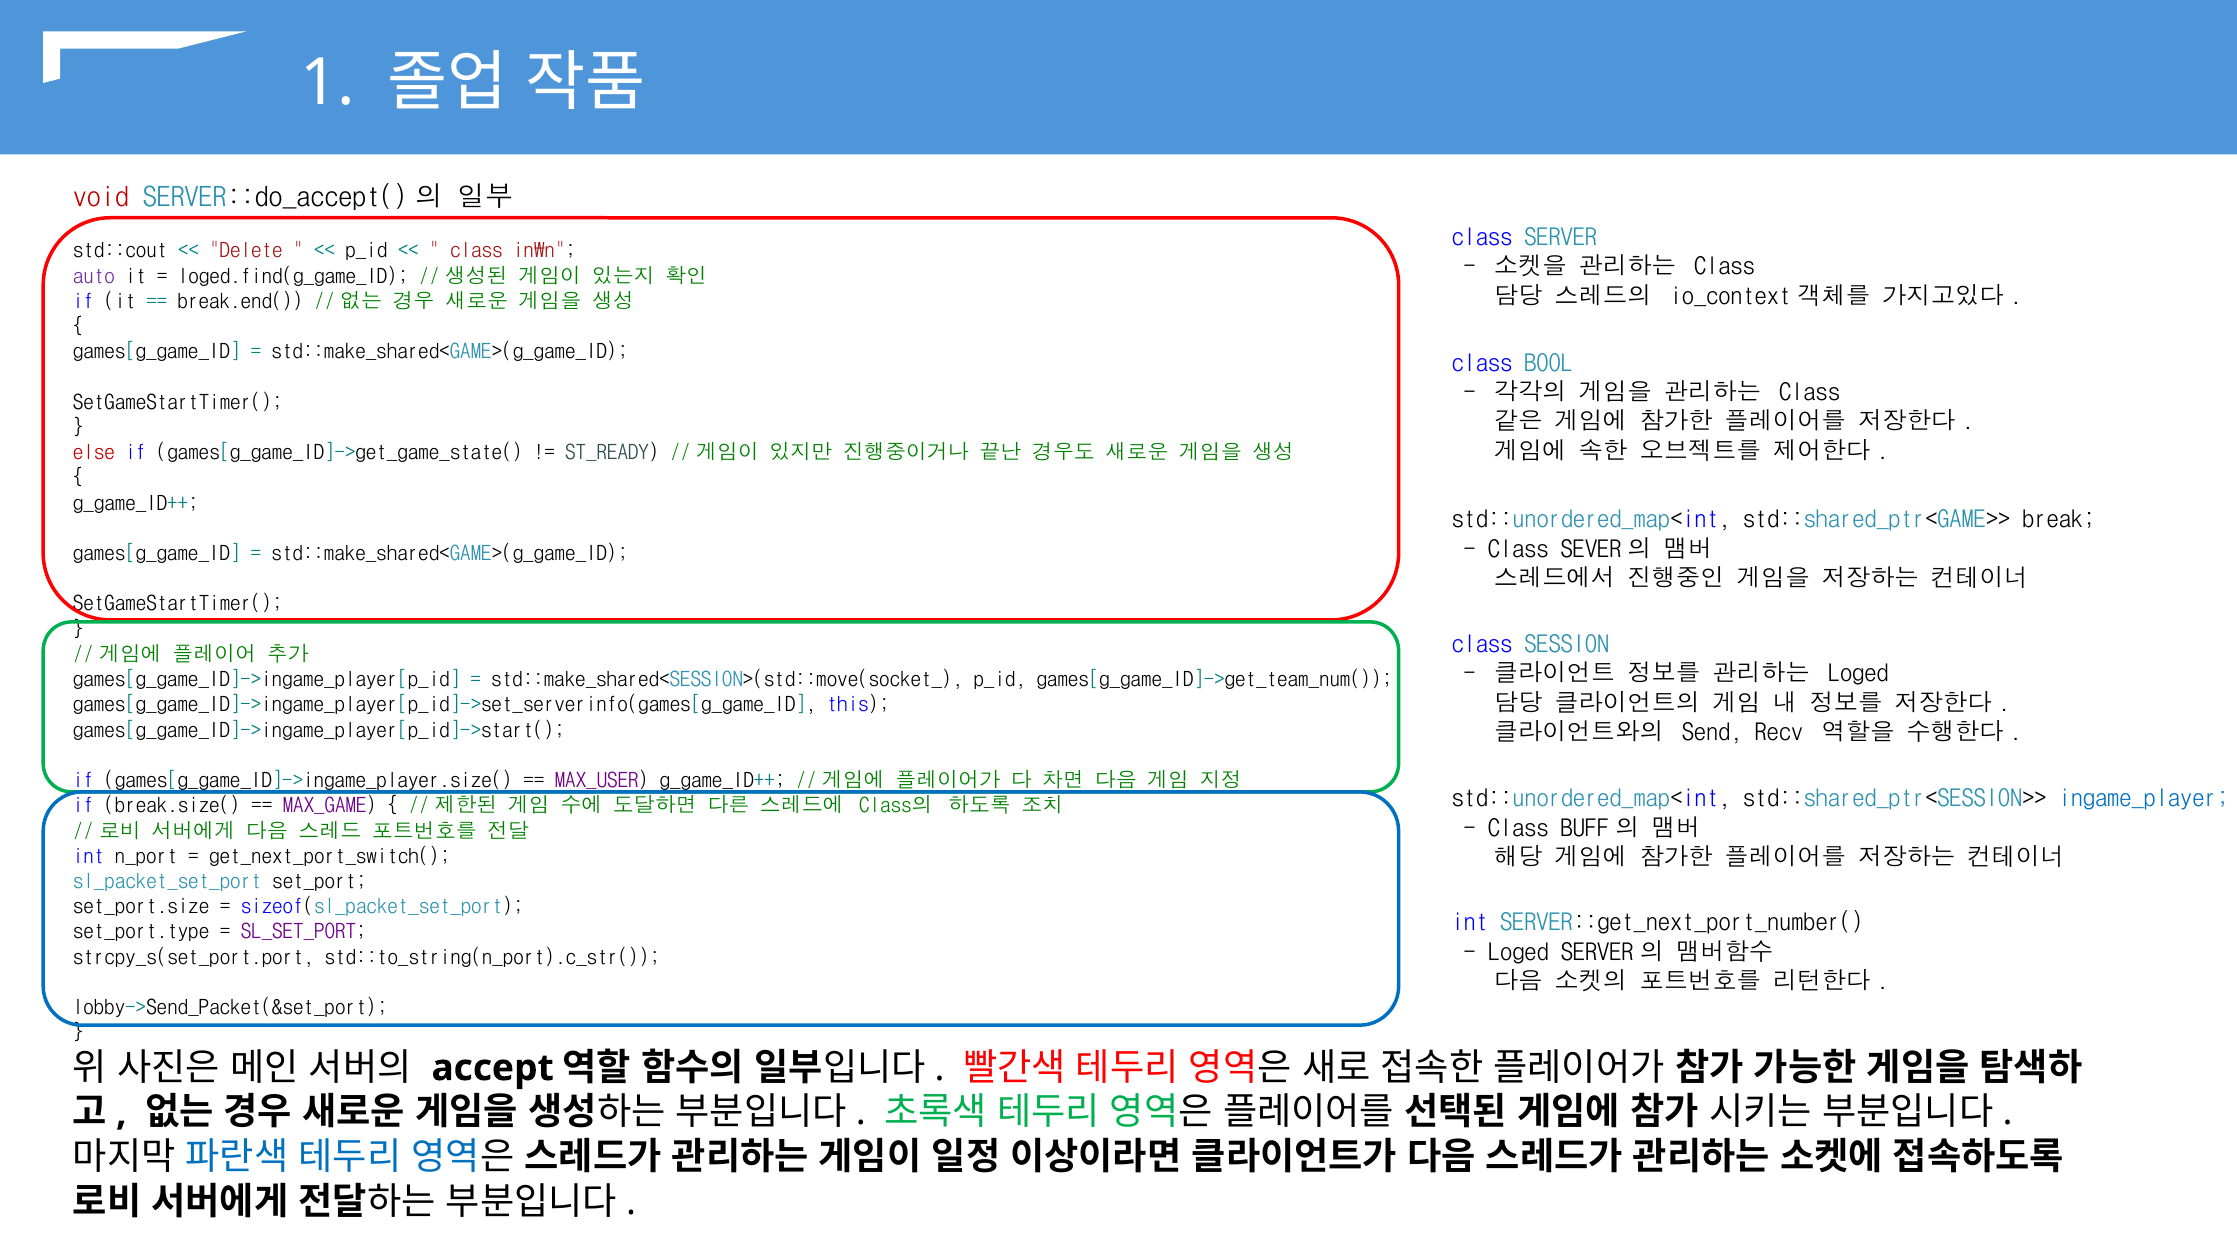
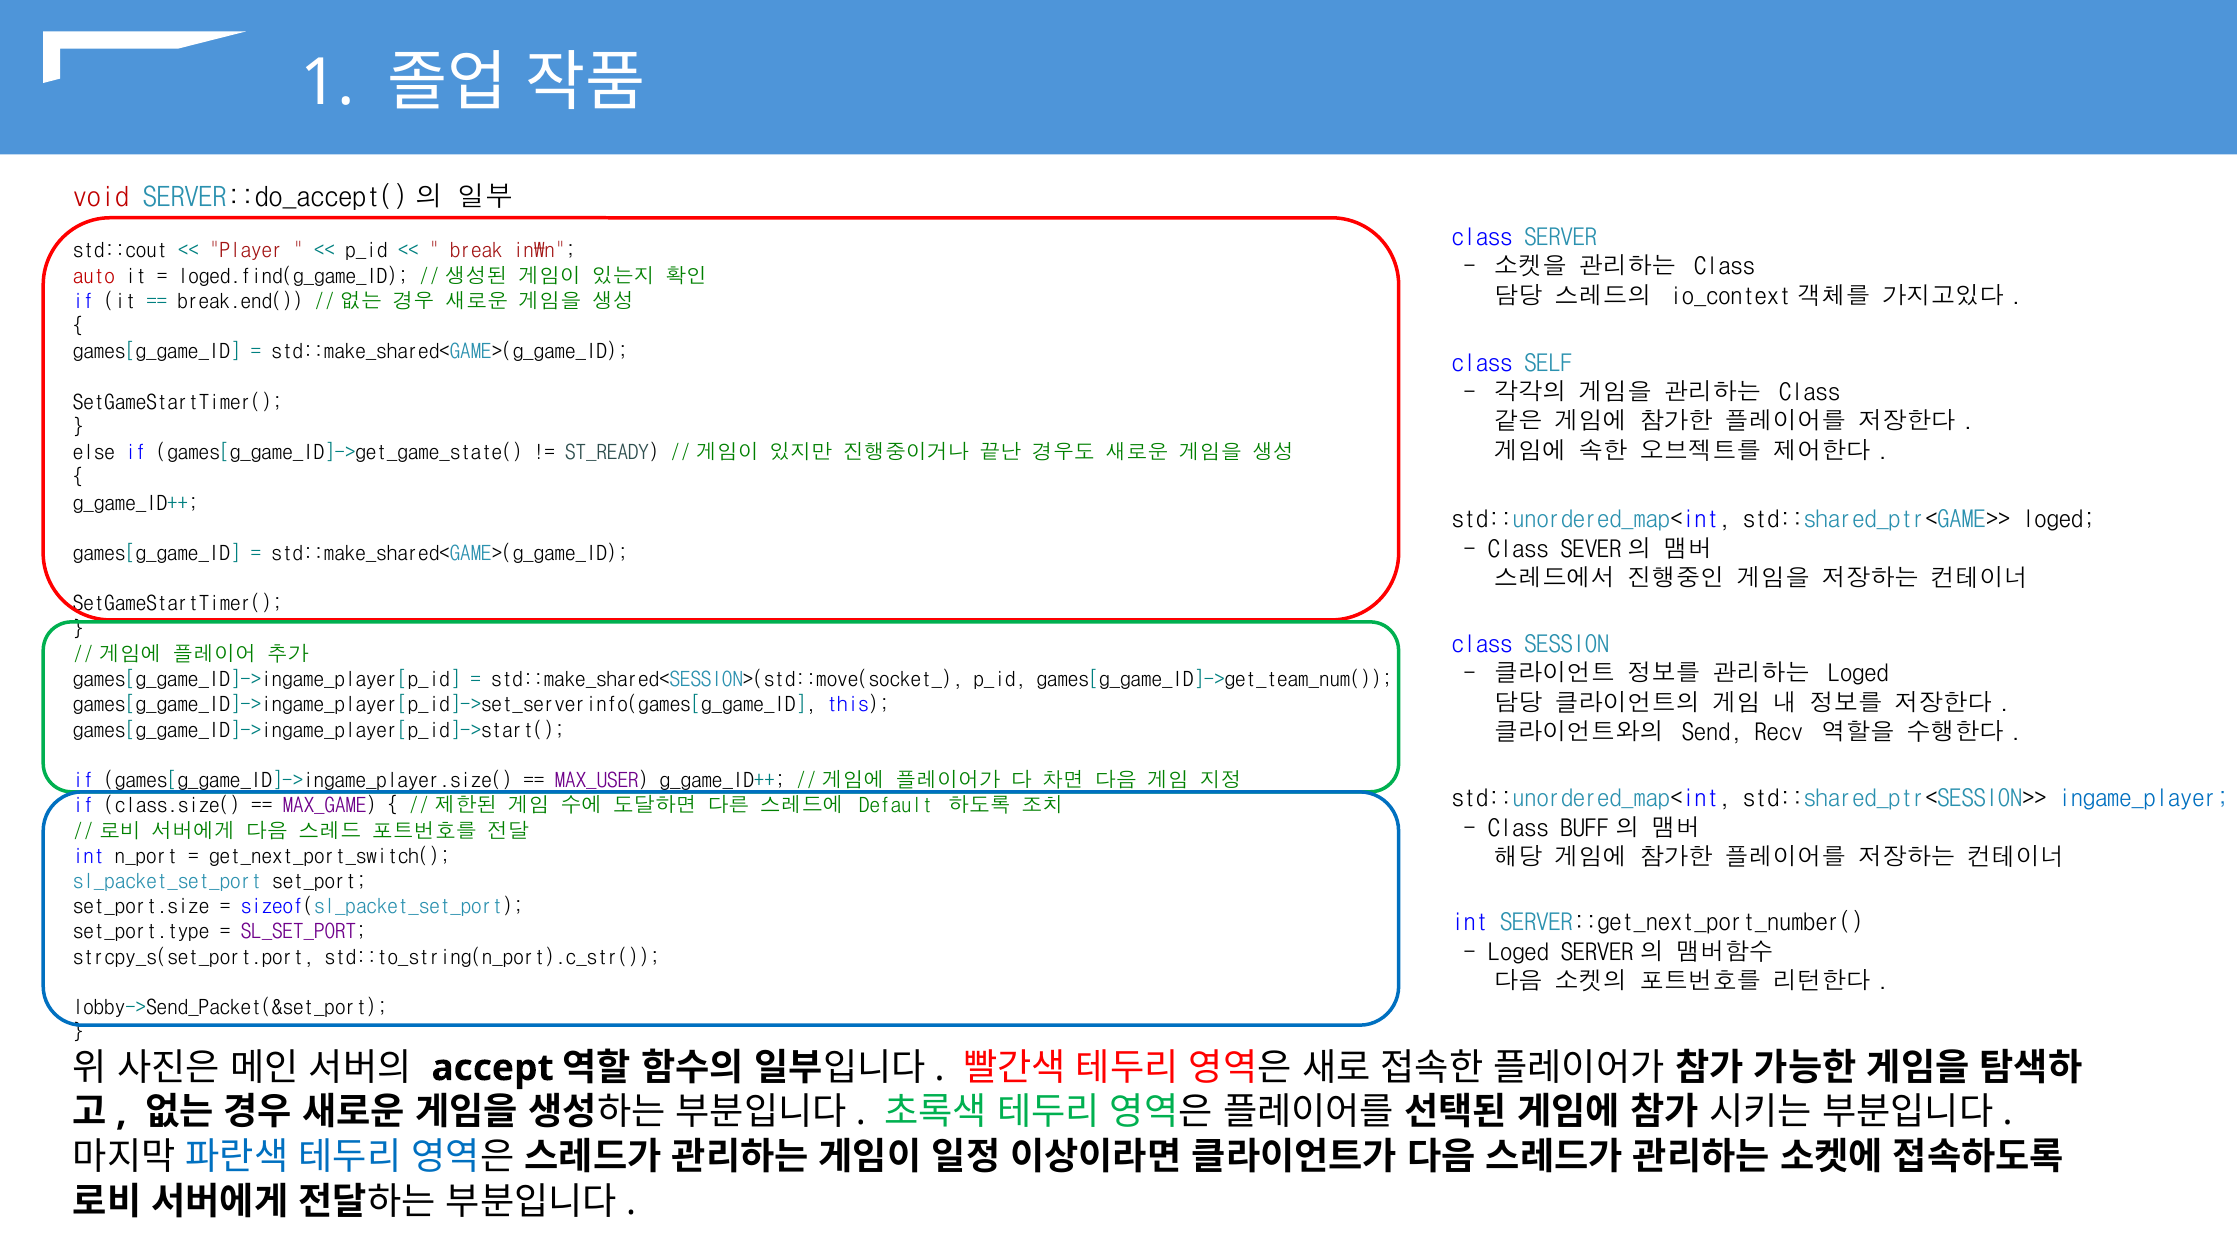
Delete: Delete -> Player (246, 251)
class: class -> break (476, 251)
auto colour: purple -> red (94, 276)
BOOL: BOOL -> SELF (1549, 363)
else colour: red -> black (94, 453)
std::shared_ptr<GAME>> break: break -> loged (2059, 520)
break.size(: break.size( -> class.size( (173, 806)
Class의: Class의 -> Default (896, 806)
